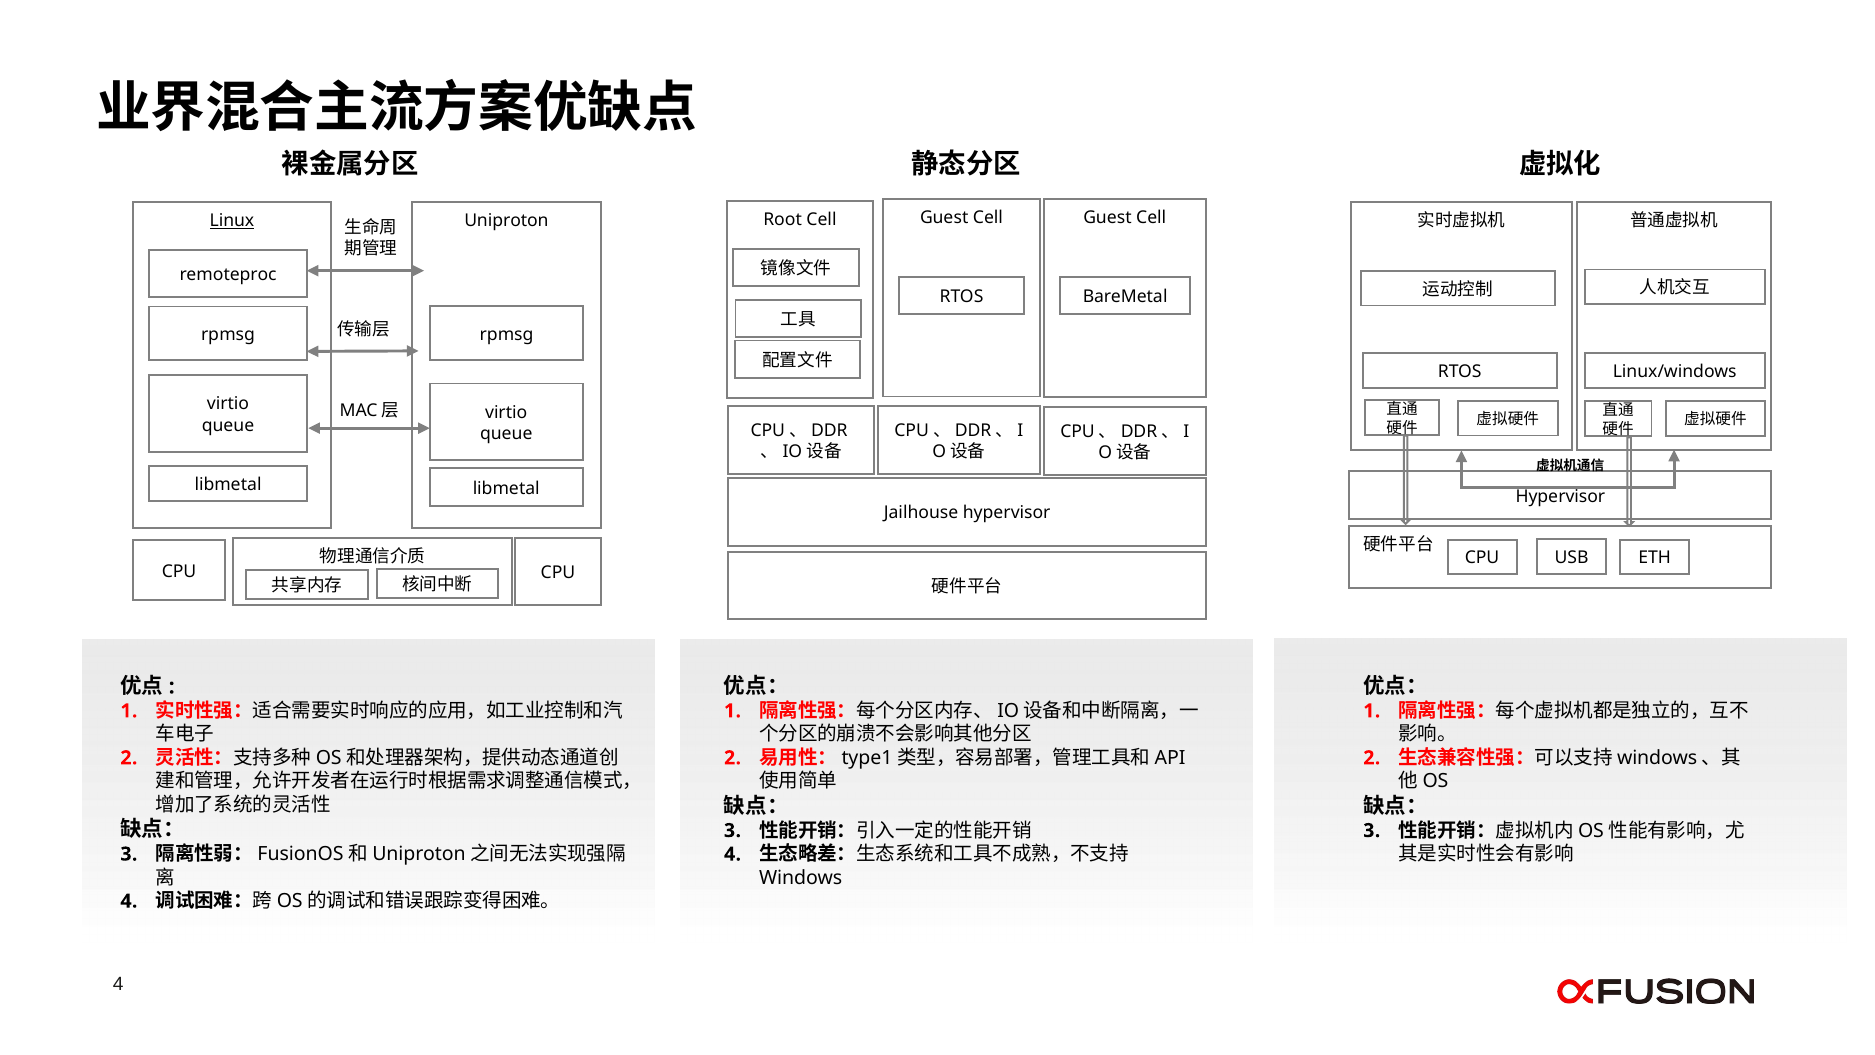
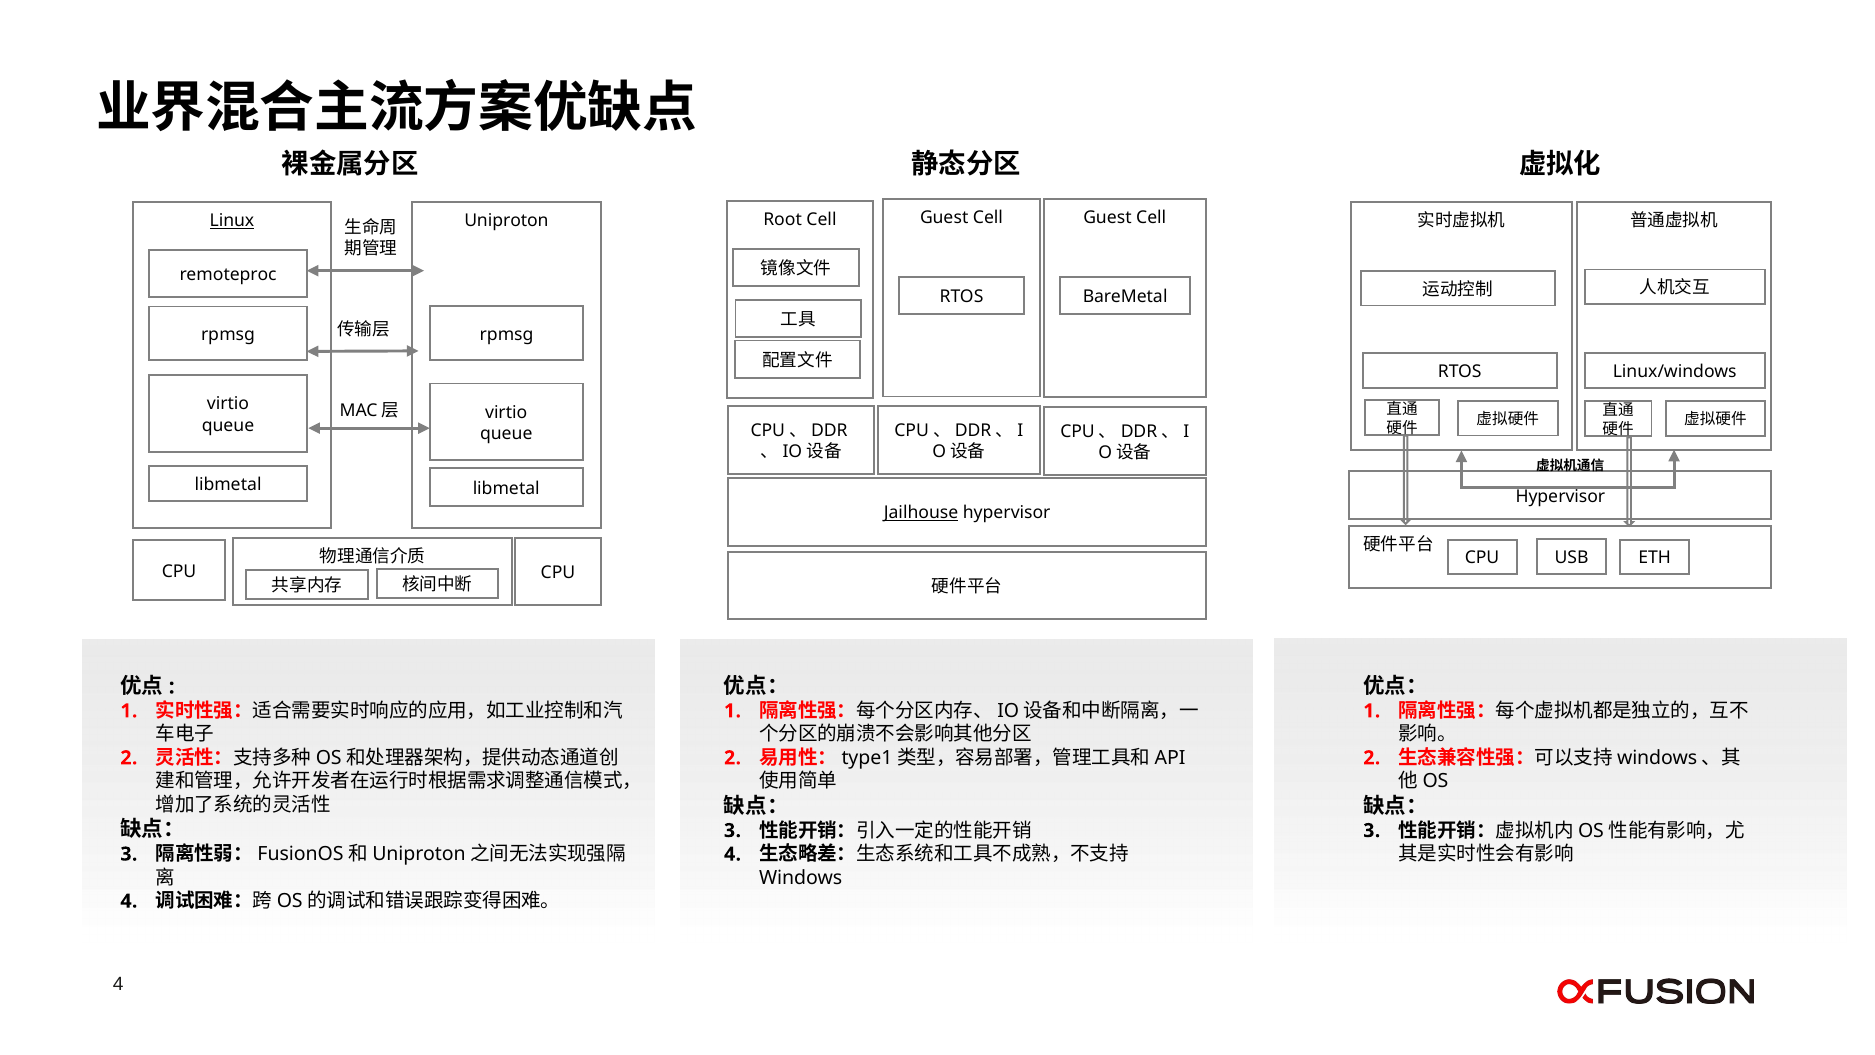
Jailhouse underline: none -> present (921, 513)
